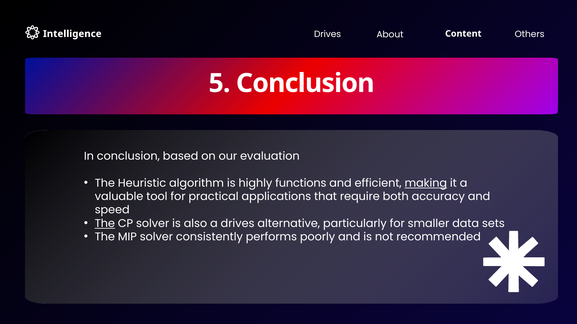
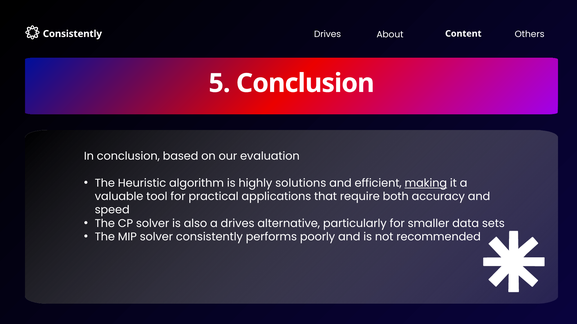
Intelligence: Intelligence -> Consistently (72, 34)
functions: functions -> solutions (301, 183)
The underline: present -> none (105, 224)
